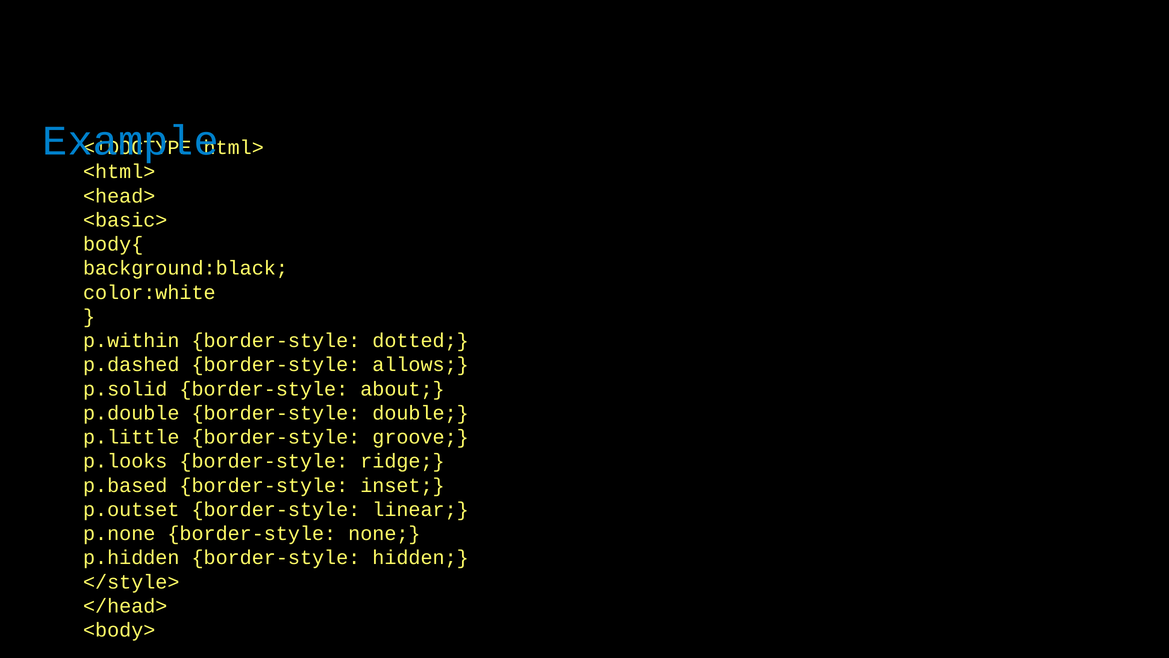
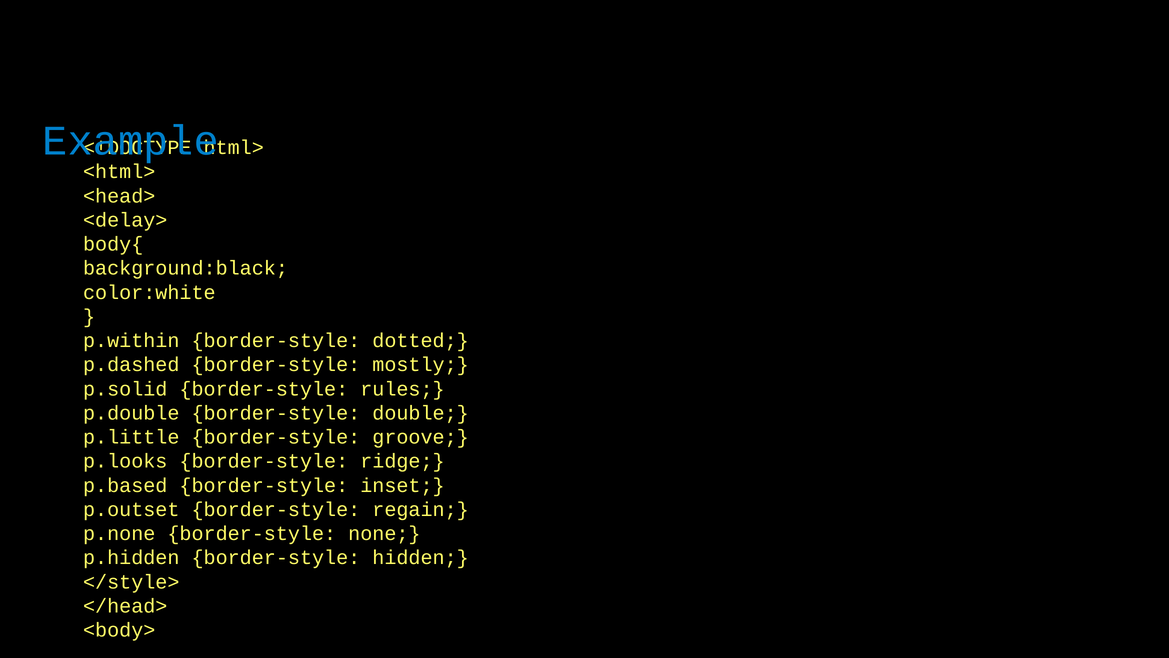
<basic>: <basic> -> <delay> (125, 220)
allows: allows -> mostly (421, 365)
about: about -> rules (402, 389)
linear: linear -> regain (421, 509)
